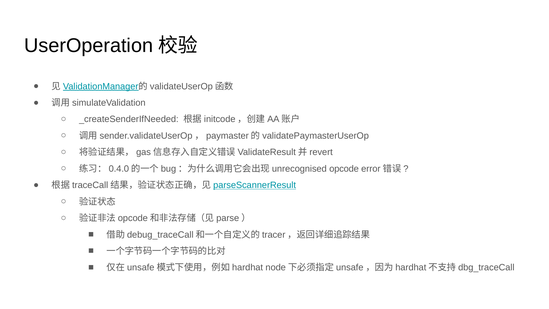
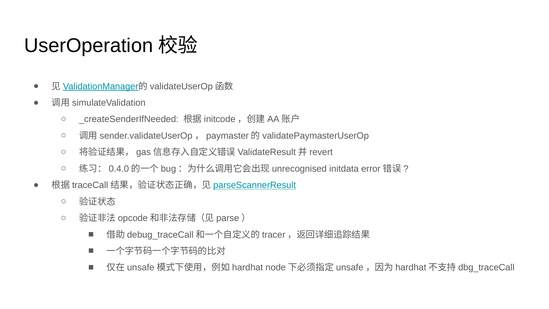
opcode: opcode -> initdata (344, 169)
